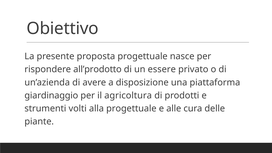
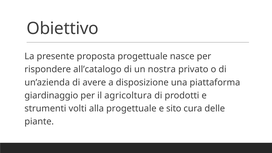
all’prodotto: all’prodotto -> all’catalogo (97, 69)
essere: essere -> nostra (162, 69)
alle: alle -> sito (174, 109)
